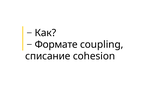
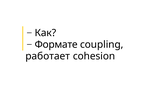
списание: списание -> работает (48, 56)
